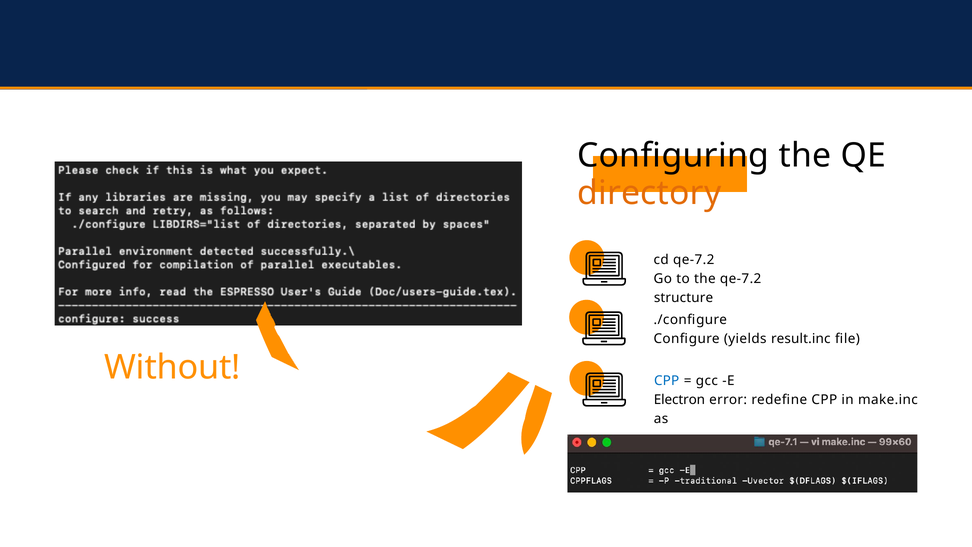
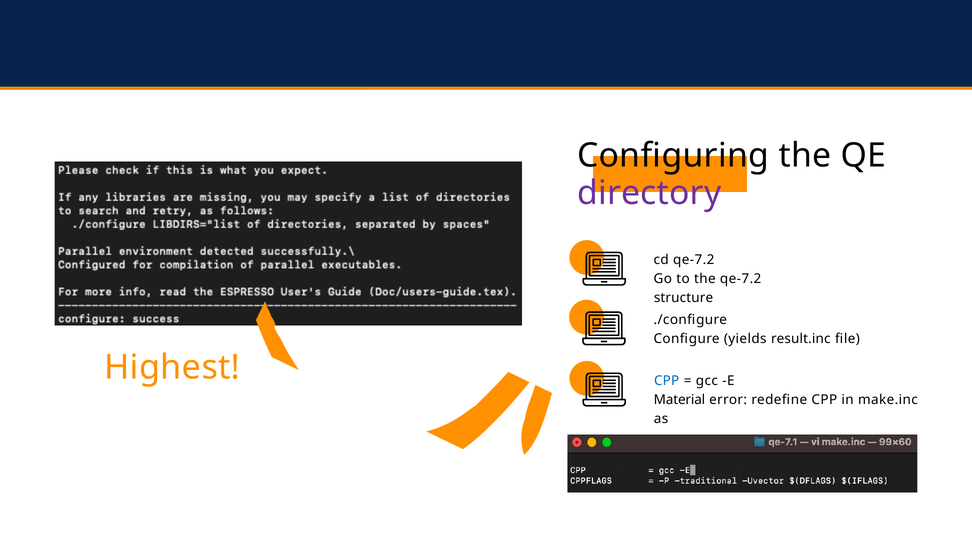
directory colour: orange -> purple (649, 193)
Without: Without -> Highest (172, 367)
Electron: Electron -> Material (679, 400)
